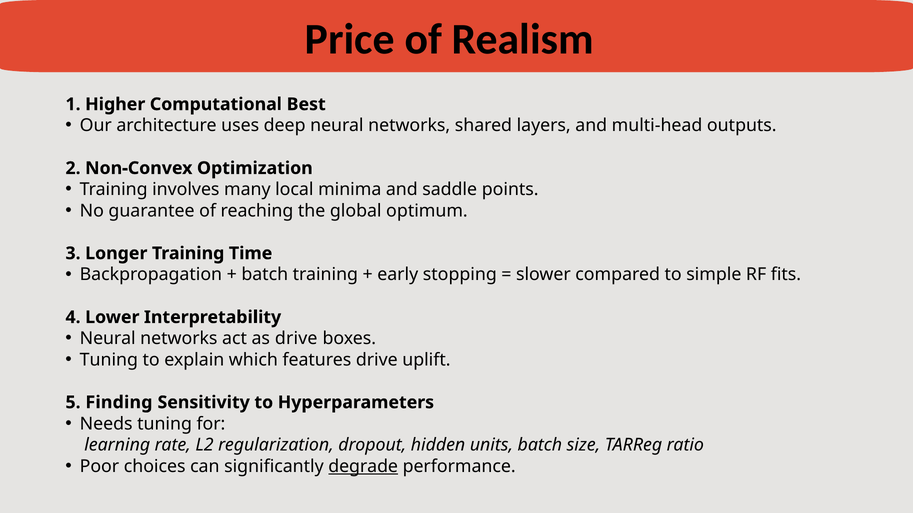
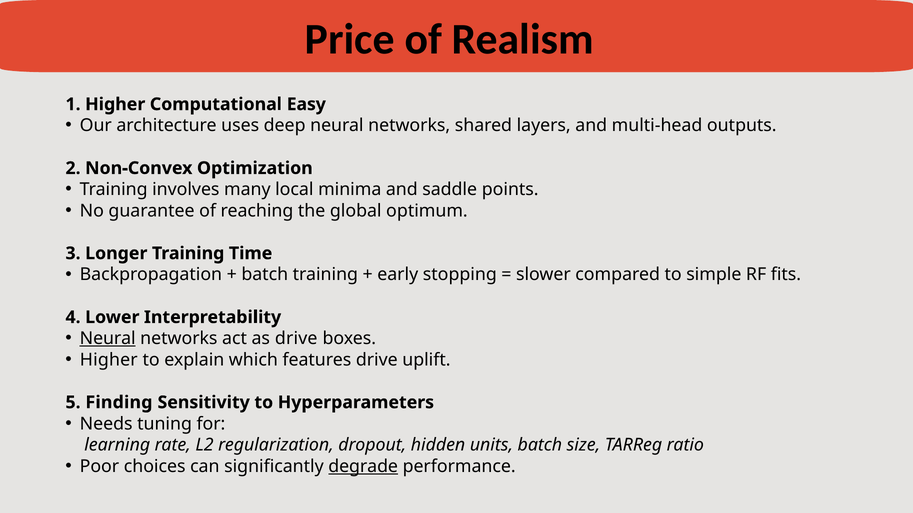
Best: Best -> Easy (306, 104)
Neural underline: none -> present (108, 339)
Tuning: Tuning -> Higher (109, 360)
